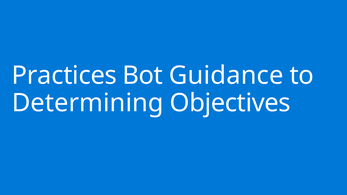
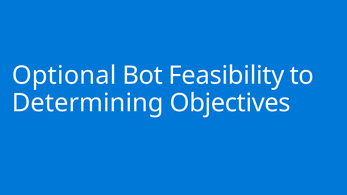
Practices: Practices -> Optional (64, 76)
Guidance: Guidance -> Feasibility (226, 76)
